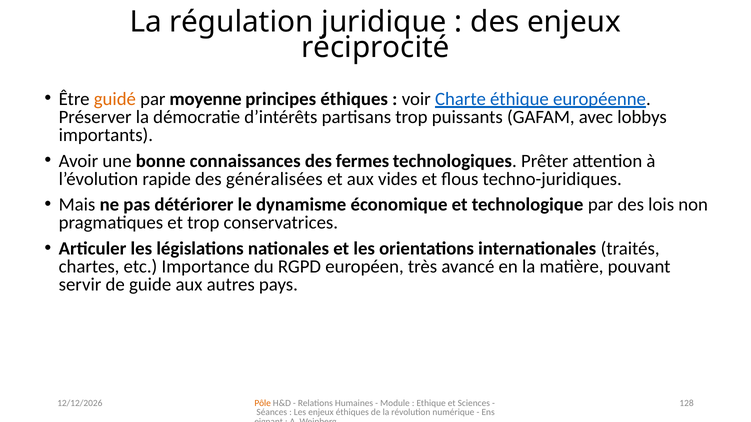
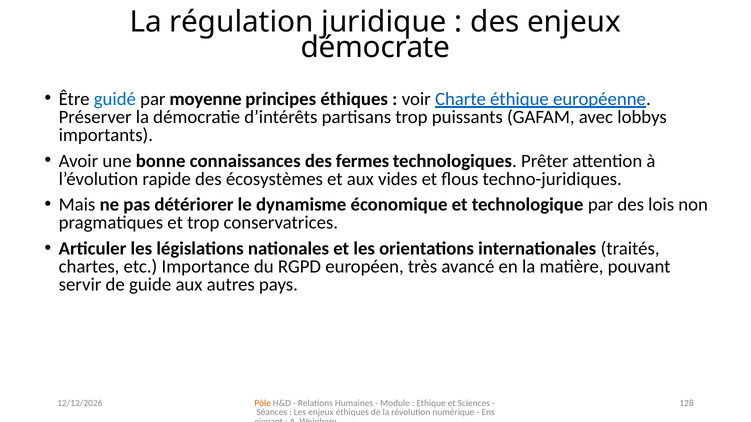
réciprocité: réciprocité -> démocrate (376, 48)
guidé colour: orange -> blue (115, 99)
généralisées: généralisées -> écosystèmes (274, 179)
